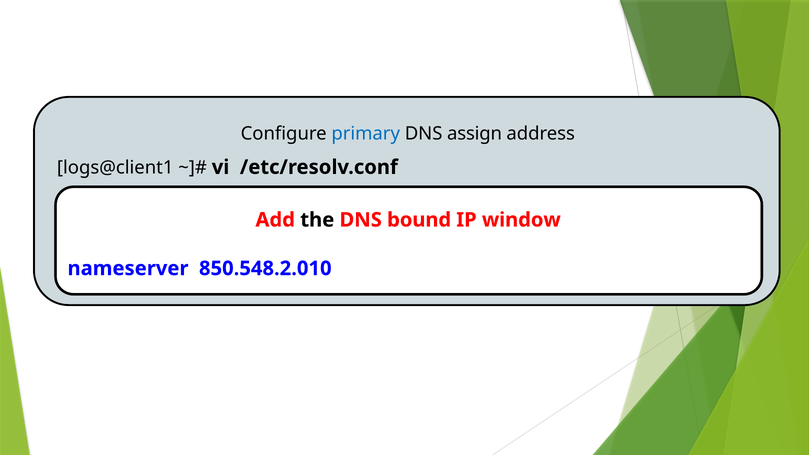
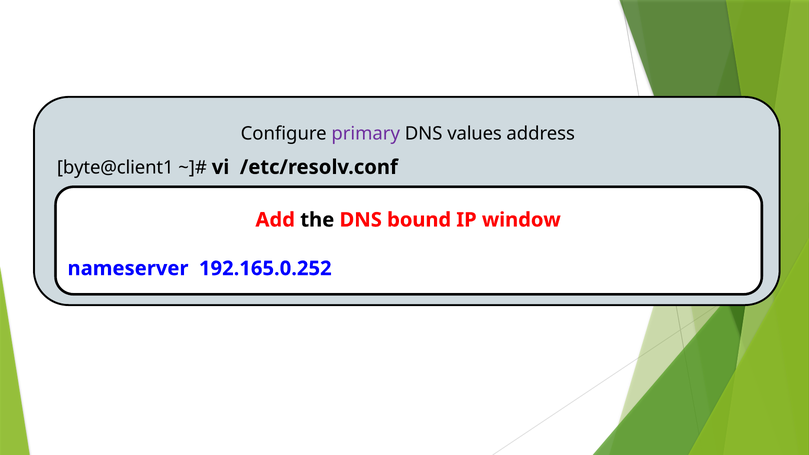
primary colour: blue -> purple (366, 134)
assign: assign -> values (475, 134)
logs@client1: logs@client1 -> byte@client1 (115, 168)
850.548.2.010: 850.548.2.010 -> 192.165.0.252 (265, 268)
